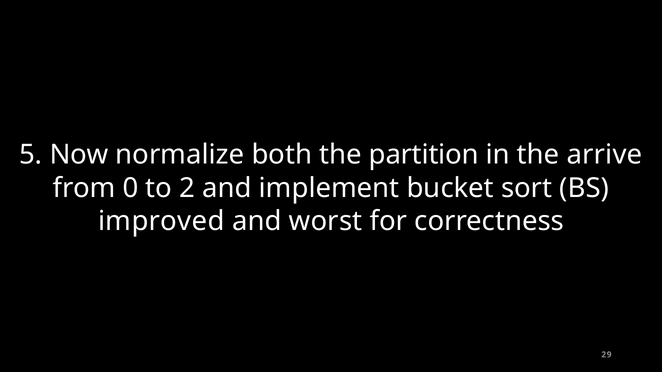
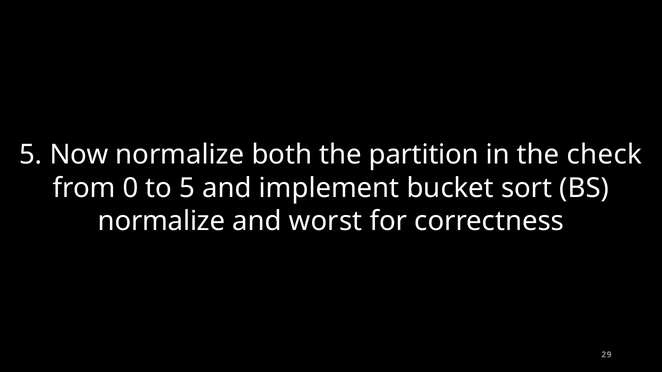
arrive: arrive -> check (604, 155)
to 2: 2 -> 5 (187, 188)
improved: improved -> normalize (161, 221)
